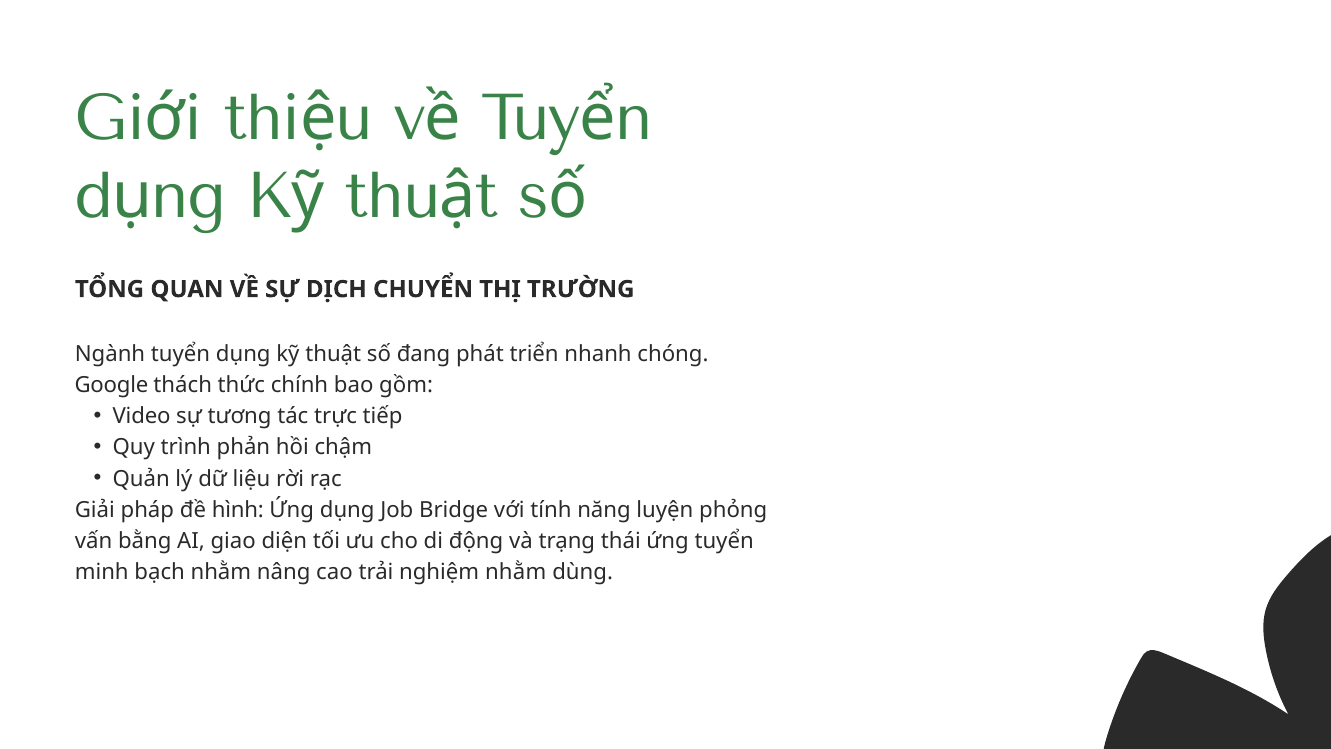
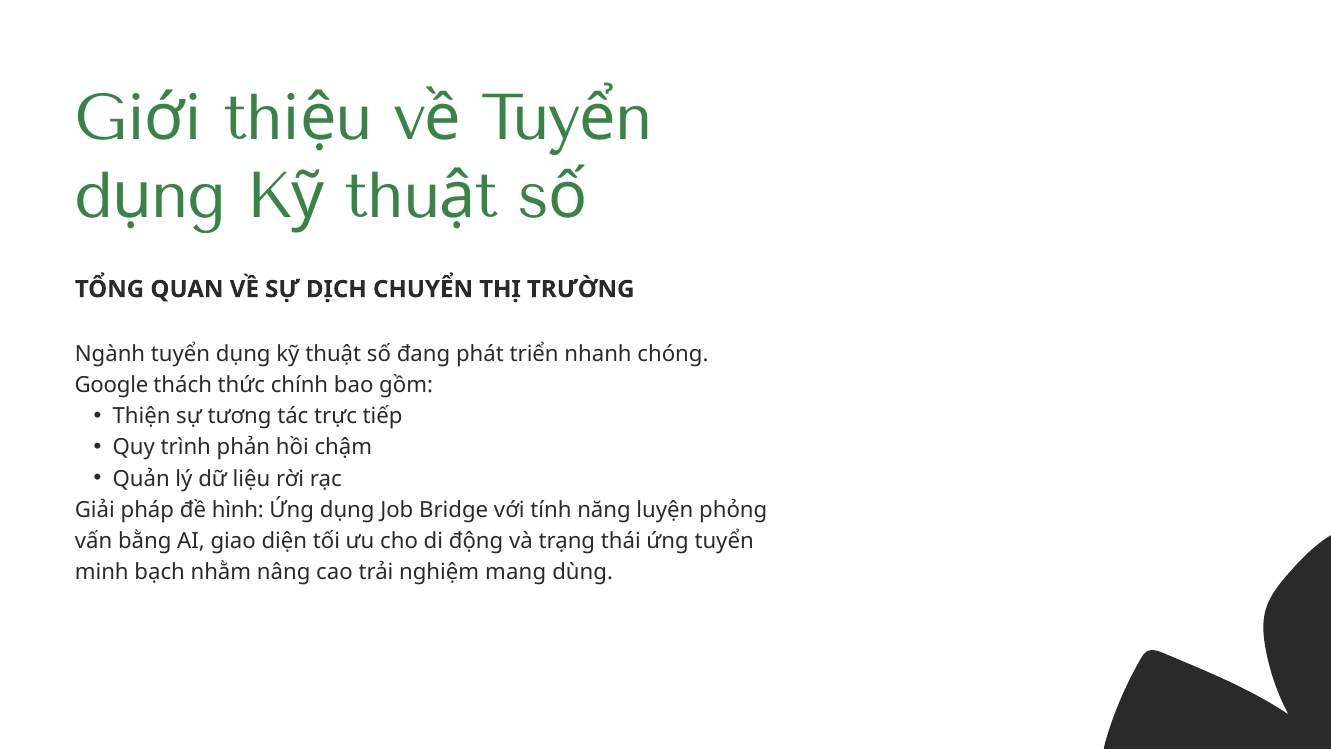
Video: Video -> Thiện (142, 416)
nghiệm nhằm: nhằm -> mang (516, 572)
